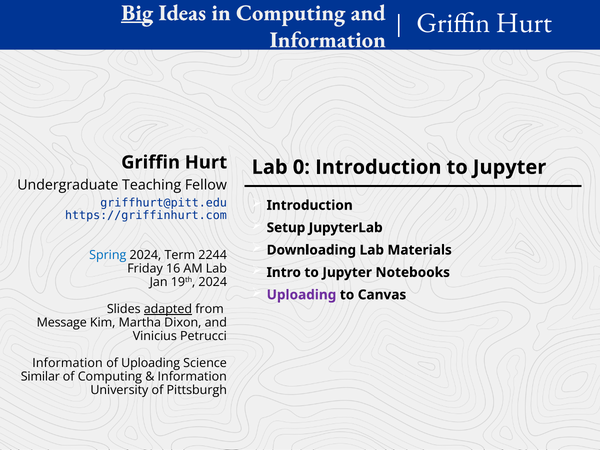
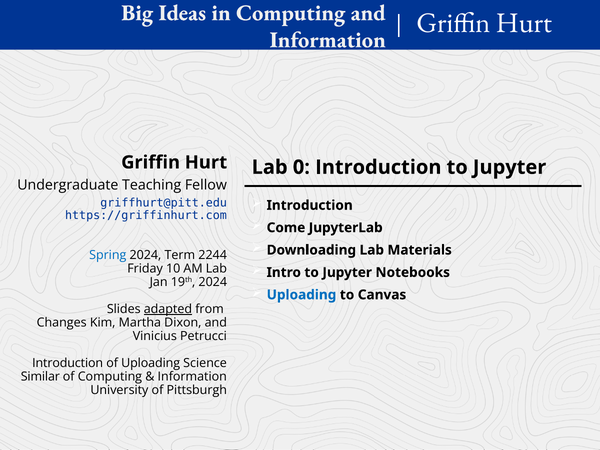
Big underline: present -> none (137, 13)
Setup: Setup -> Come (286, 228)
16: 16 -> 10 (173, 269)
Uploading colour: purple -> blue (301, 295)
Message: Message -> Changes (62, 323)
Information: Information -> Introduction (68, 363)
